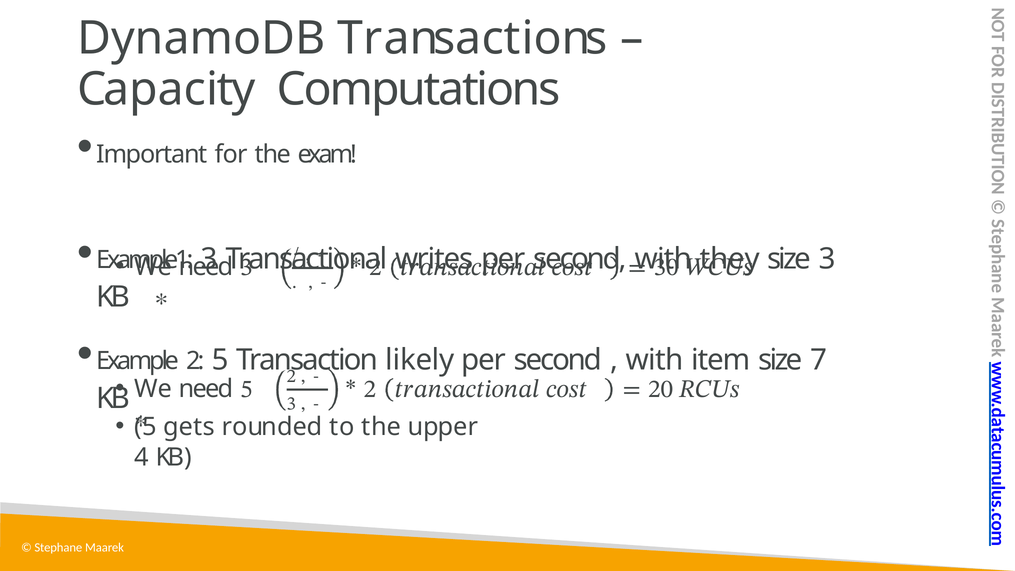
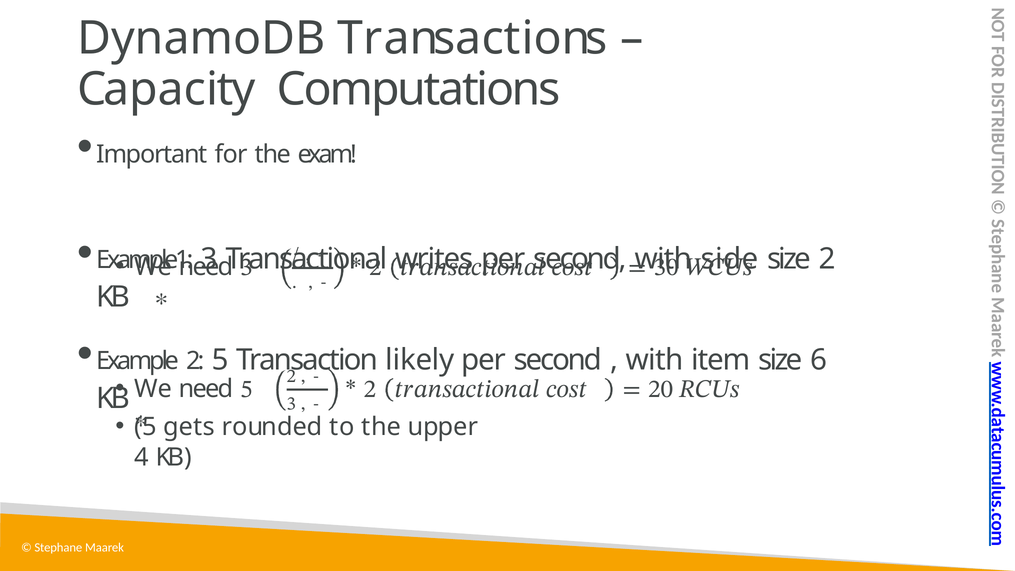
they: they -> side (729, 259)
size 3: 3 -> 2 (827, 259)
7: 7 -> 6 (819, 360)
